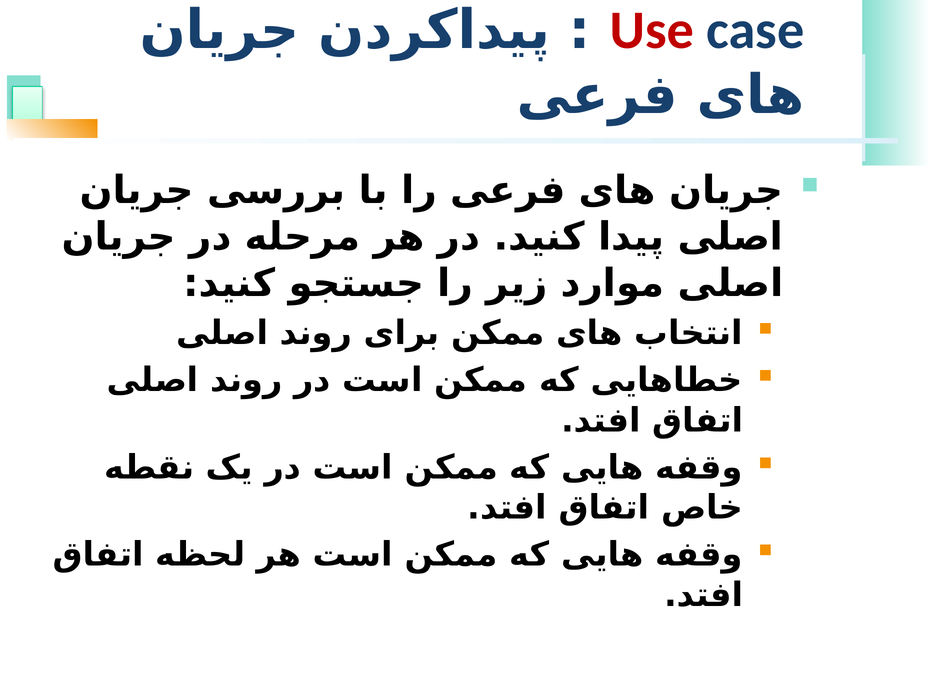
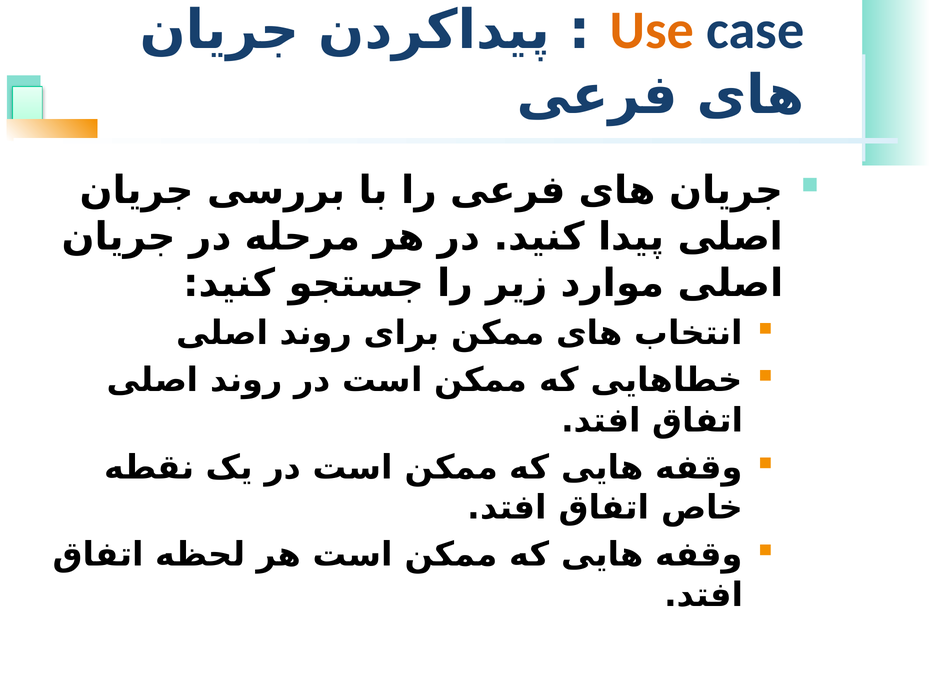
Use colour: red -> orange (652, 30)
